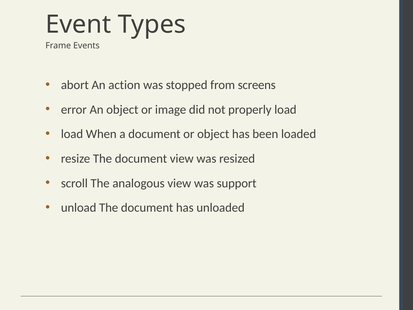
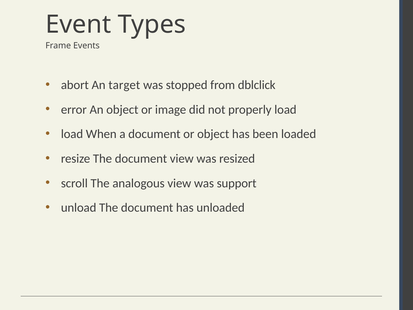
action: action -> target (124, 85)
screens: screens -> dblclick (257, 85)
